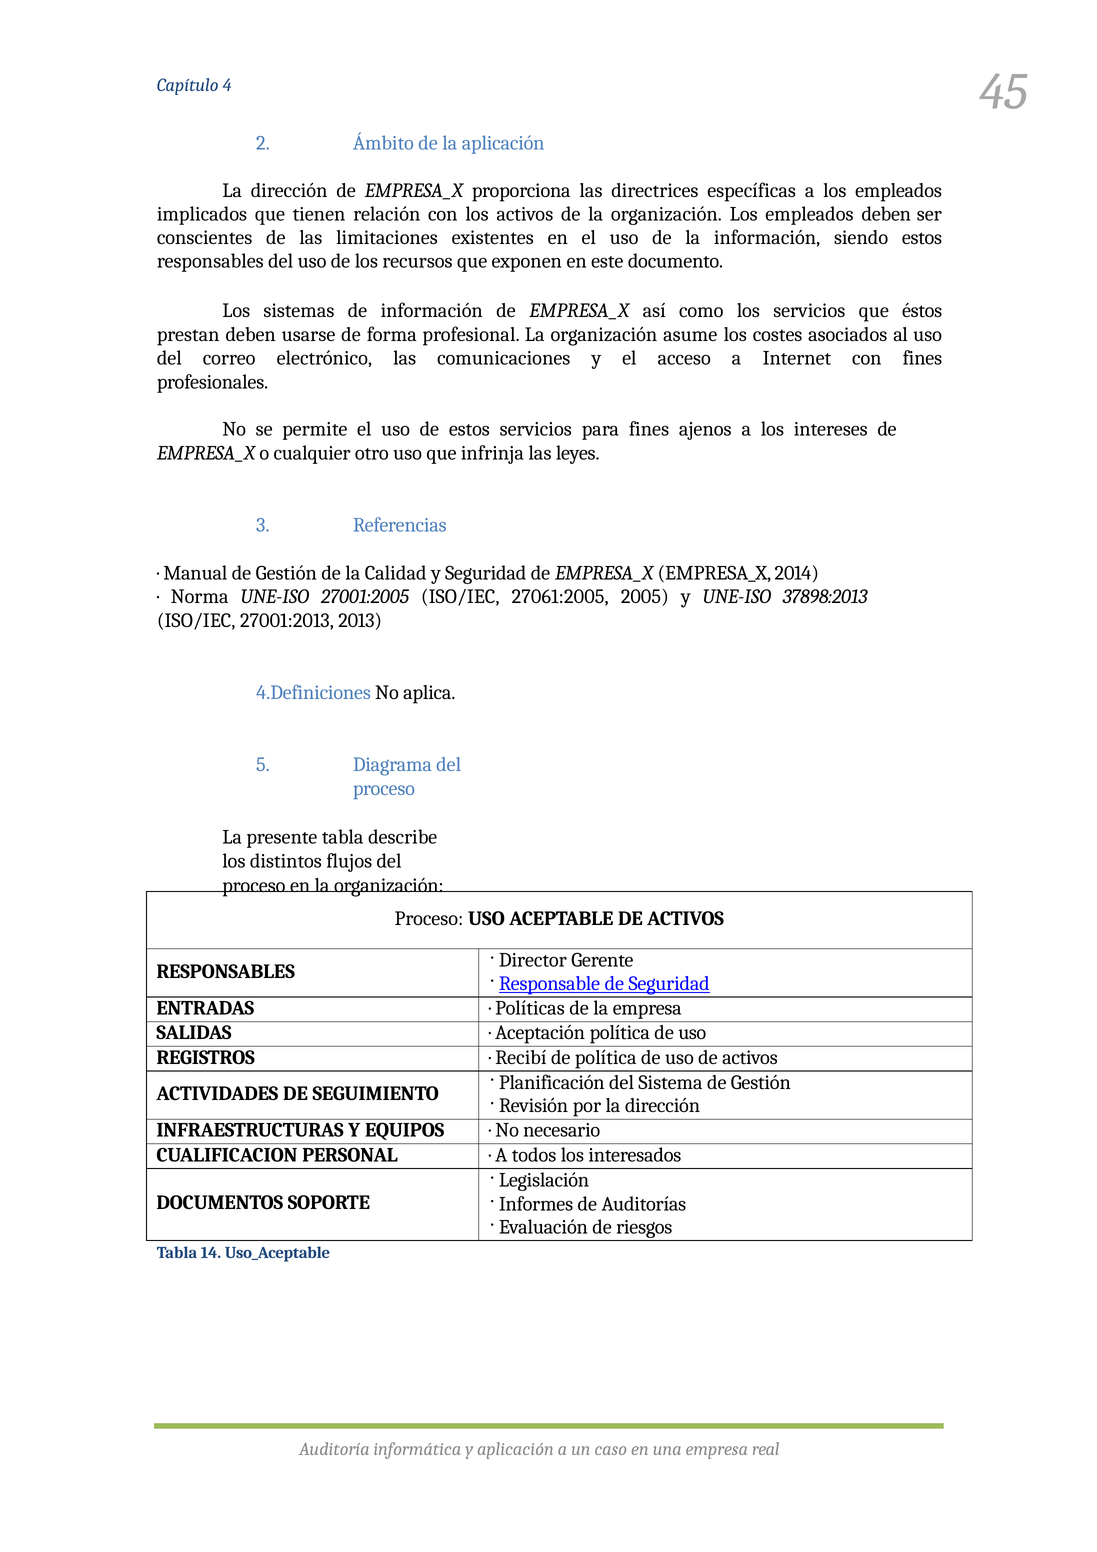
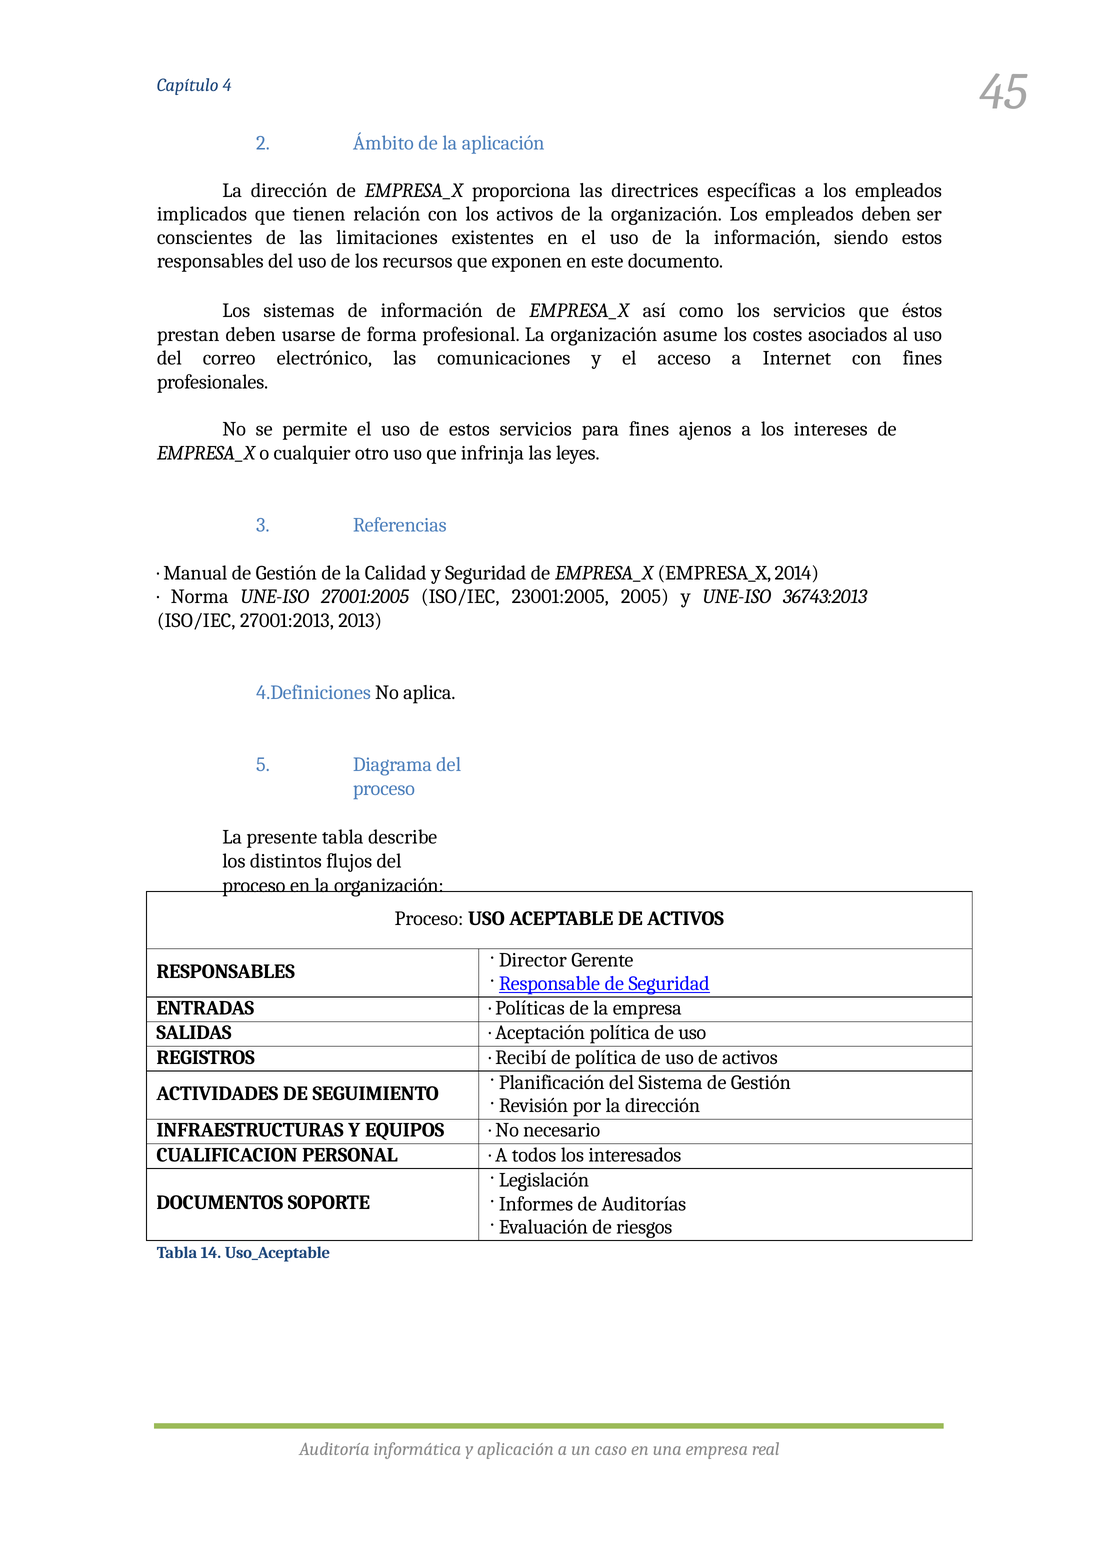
27061:2005: 27061:2005 -> 23001:2005 (560, 597)
37898:2013: 37898:2013 -> 36743:2013 (825, 597)
